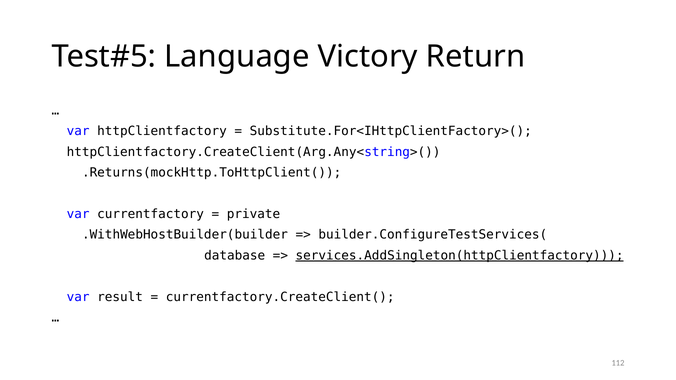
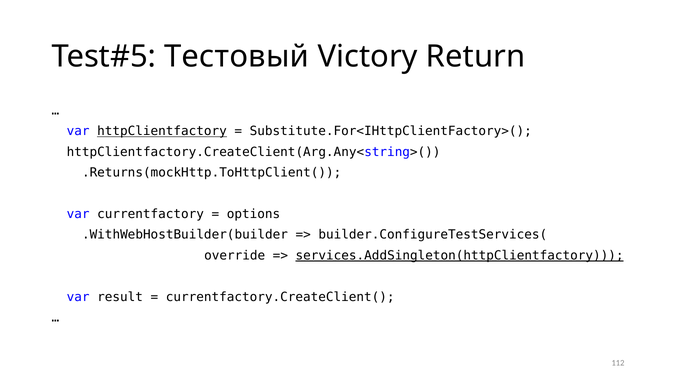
Language: Language -> Тестовый (237, 57)
httpClientfactory underline: none -> present (162, 131)
private: private -> options (253, 214)
database: database -> override (235, 256)
